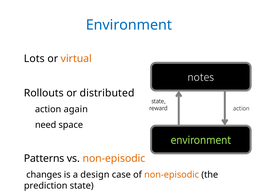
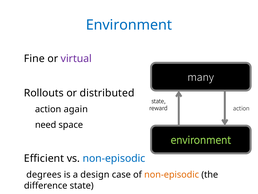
Lots: Lots -> Fine (34, 59)
virtual colour: orange -> purple (76, 59)
notes: notes -> many (201, 77)
Patterns: Patterns -> Efficient (44, 158)
non-episodic colour: orange -> blue (114, 158)
changes: changes -> degrees (44, 174)
prediction: prediction -> difference (46, 185)
